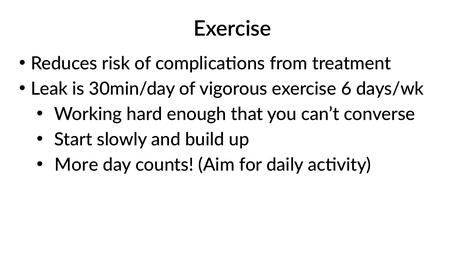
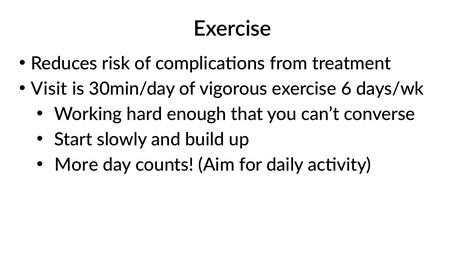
Leak: Leak -> Visit (49, 89)
